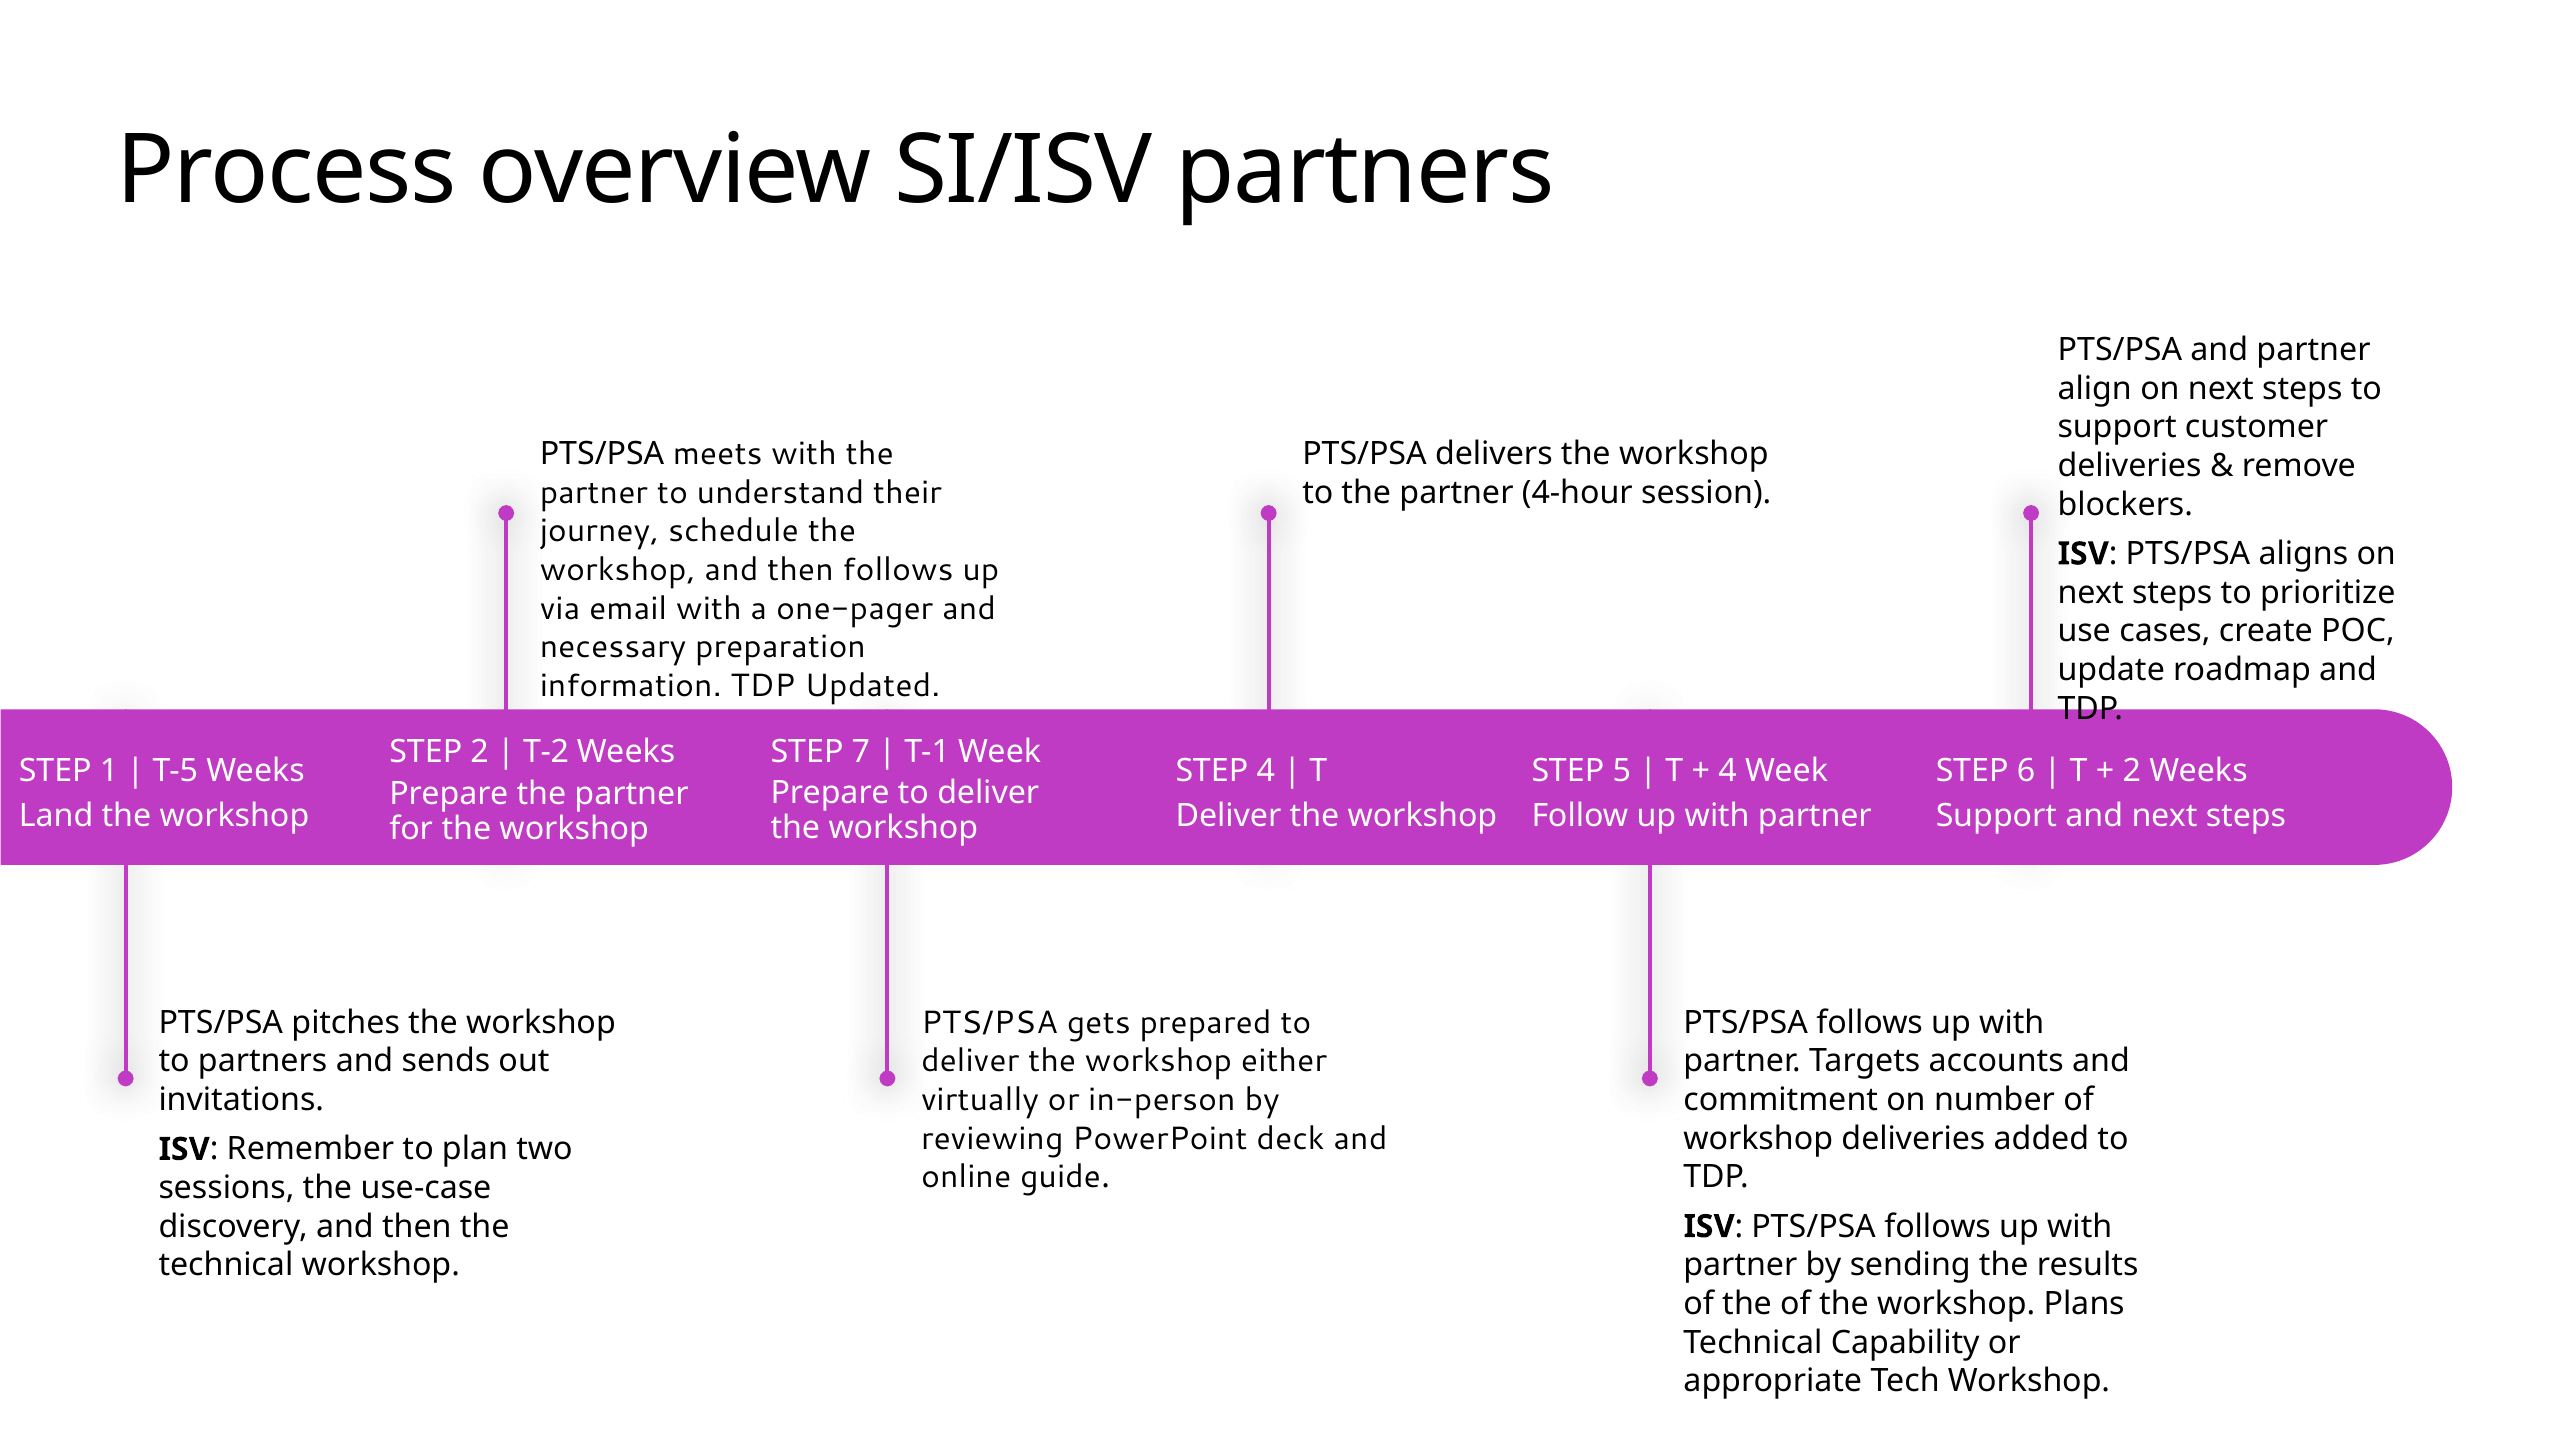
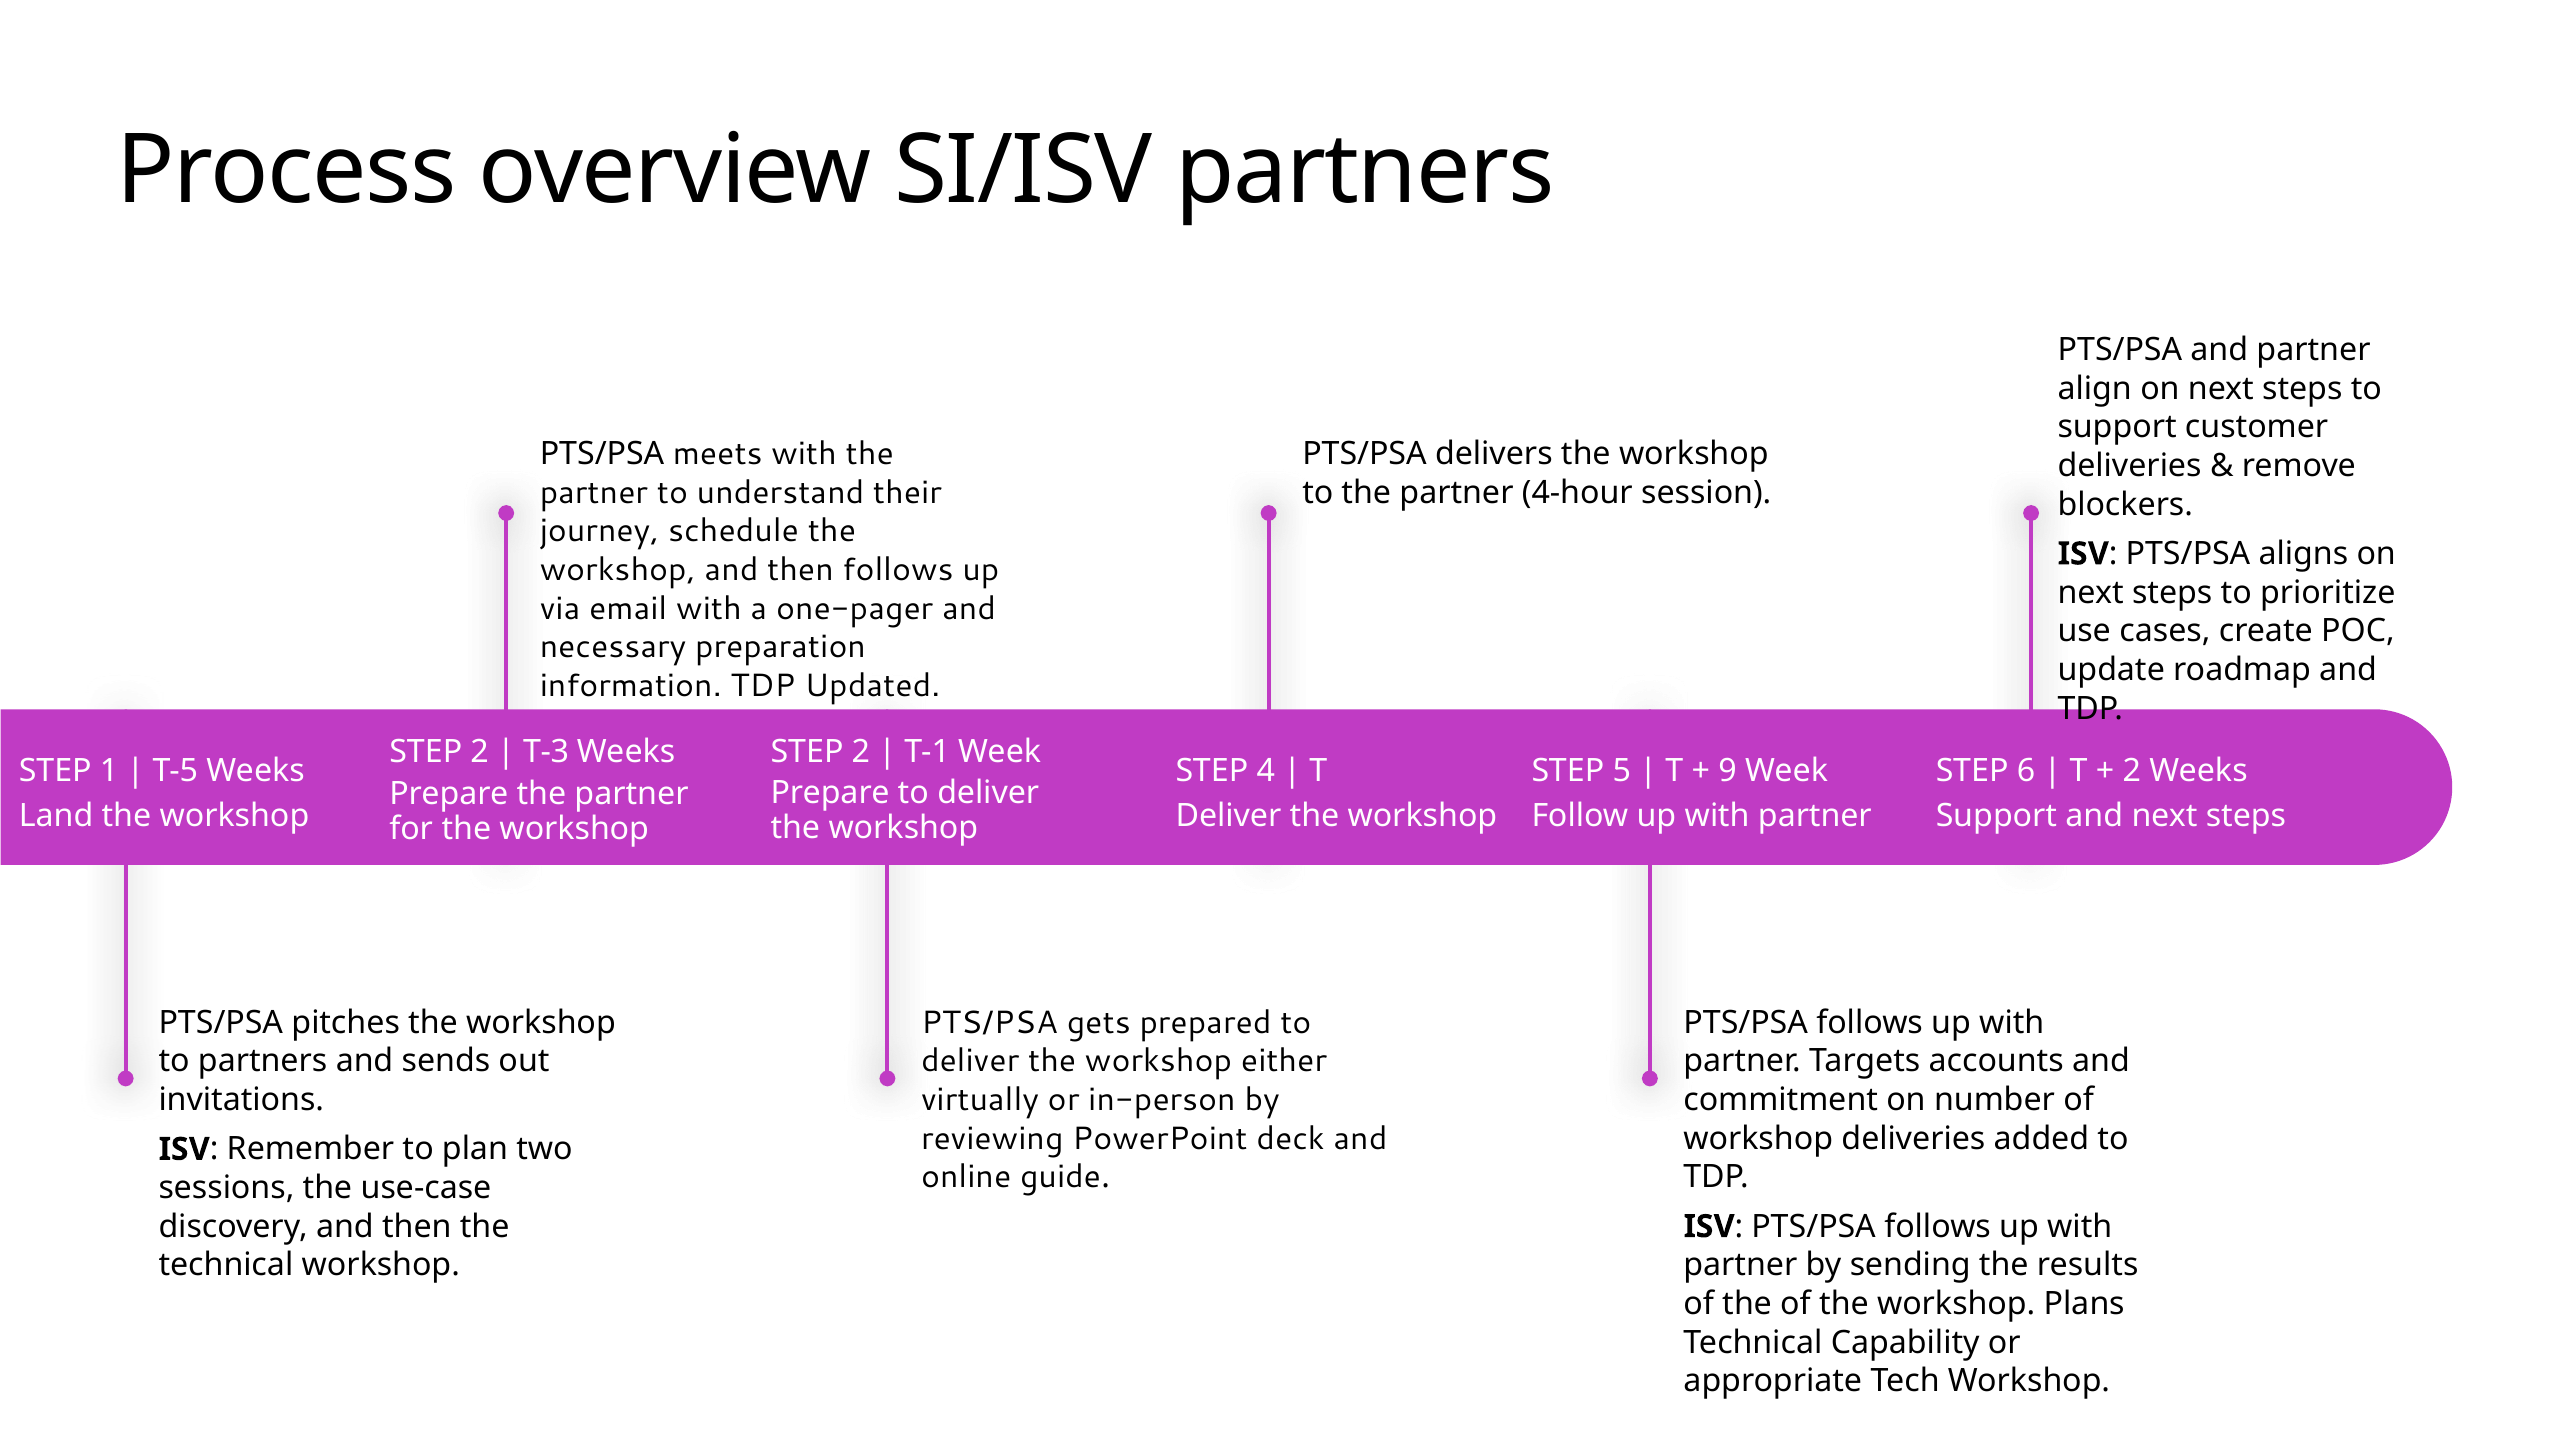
7: 7 -> 2 (861, 752)
T-2: T-2 -> T-3 (546, 752)
4: 4 -> 9 (1728, 771)
